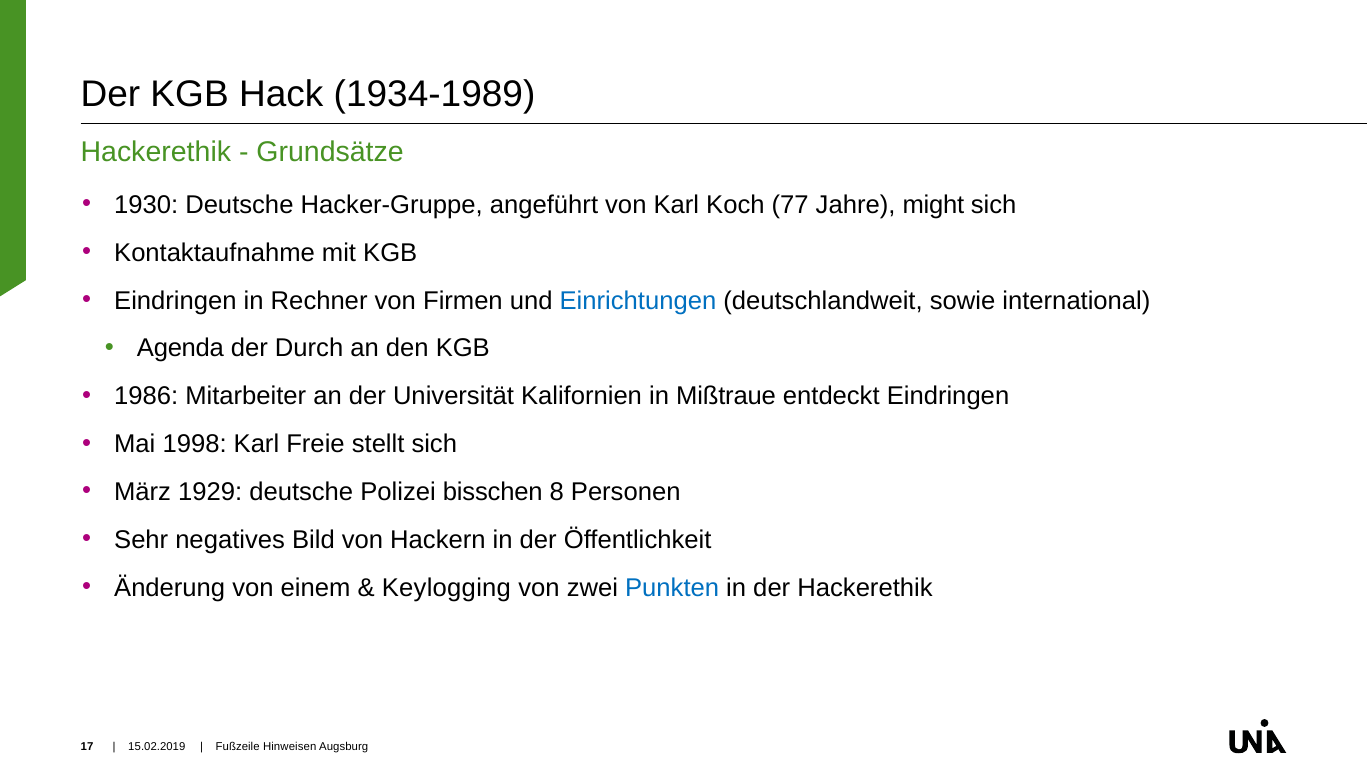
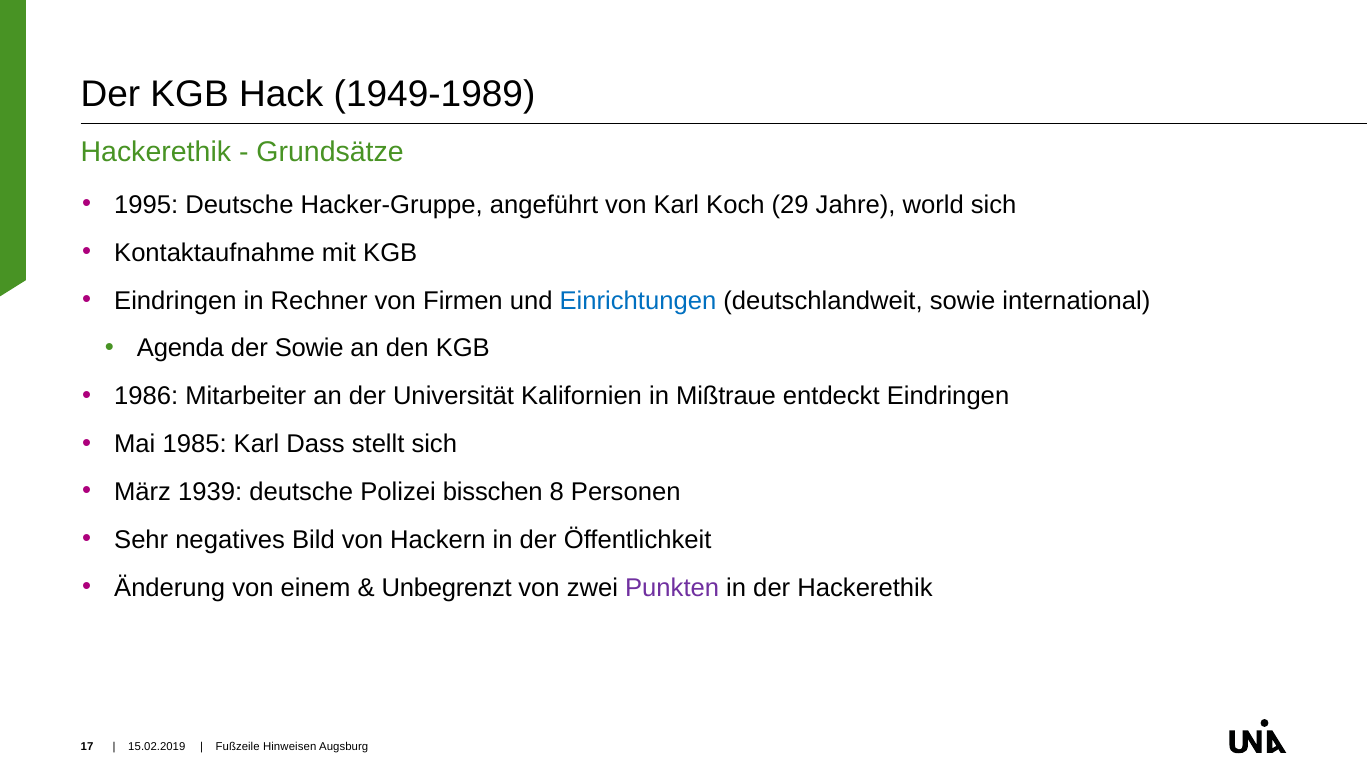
1934-1989: 1934-1989 -> 1949-1989 (435, 94)
1930: 1930 -> 1995 (146, 205)
77: 77 -> 29 (790, 205)
might: might -> world (933, 205)
der Durch: Durch -> Sowie (309, 348)
1998: 1998 -> 1985 (195, 444)
Freie: Freie -> Dass (315, 444)
1929: 1929 -> 1939 (210, 492)
Keylogging: Keylogging -> Unbegrenzt (447, 588)
Punkten colour: blue -> purple (672, 588)
